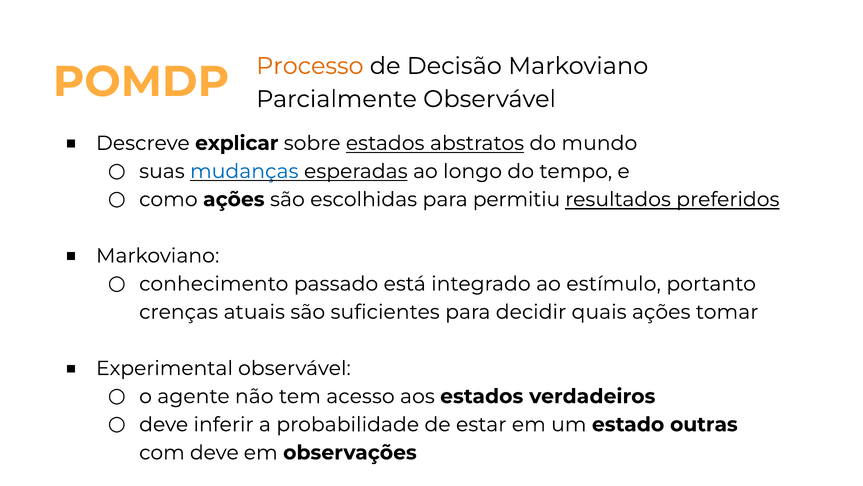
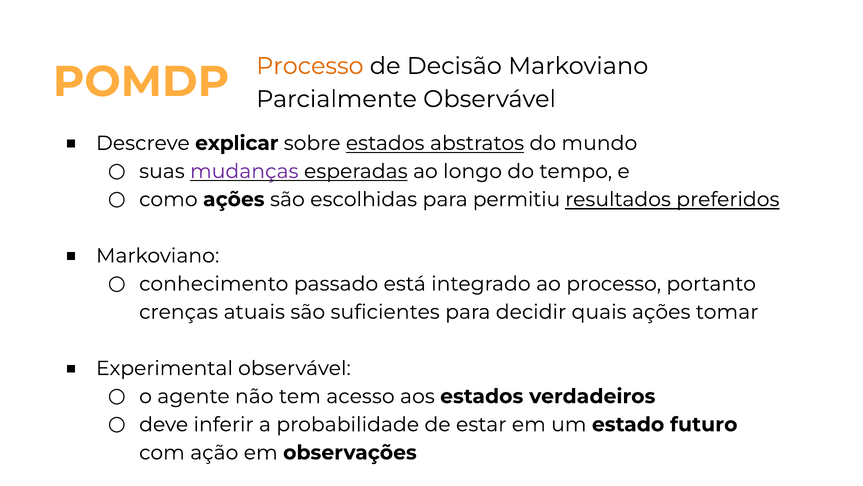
mudanças colour: blue -> purple (244, 171)
ao estímulo: estímulo -> processo (614, 284)
outras: outras -> futuro (704, 424)
com deve: deve -> ação (214, 452)
